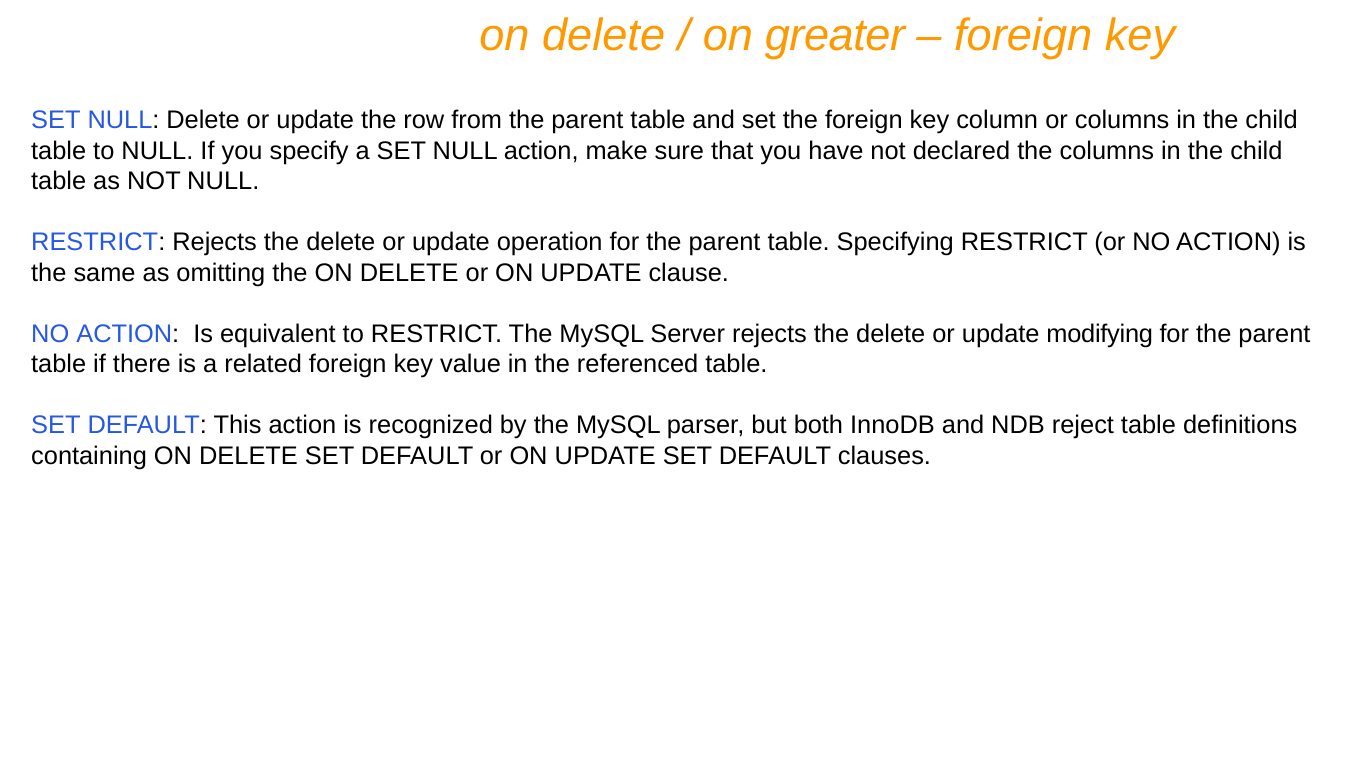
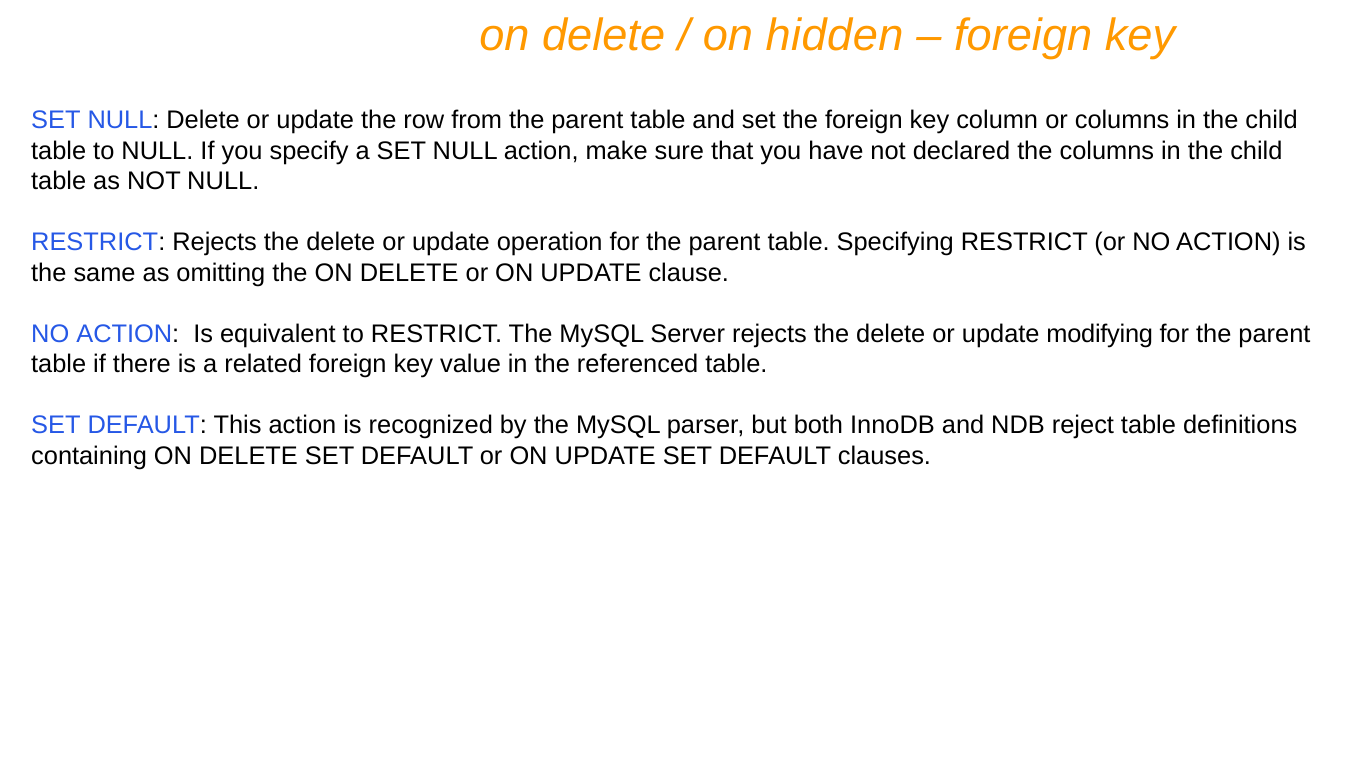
greater: greater -> hidden (835, 35)
